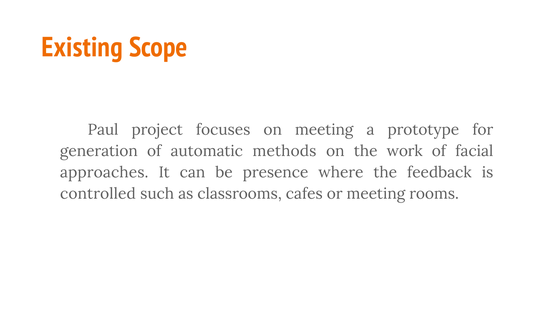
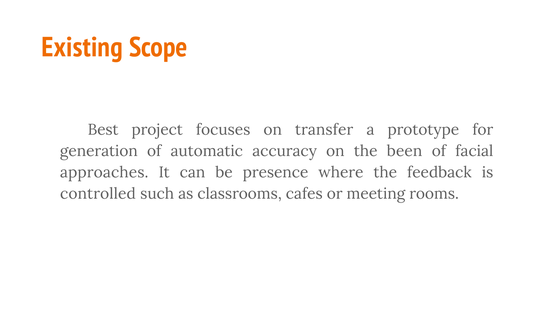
Paul: Paul -> Best (103, 130)
on meeting: meeting -> transfer (324, 130)
methods: methods -> accuracy (285, 151)
work: work -> been (405, 151)
